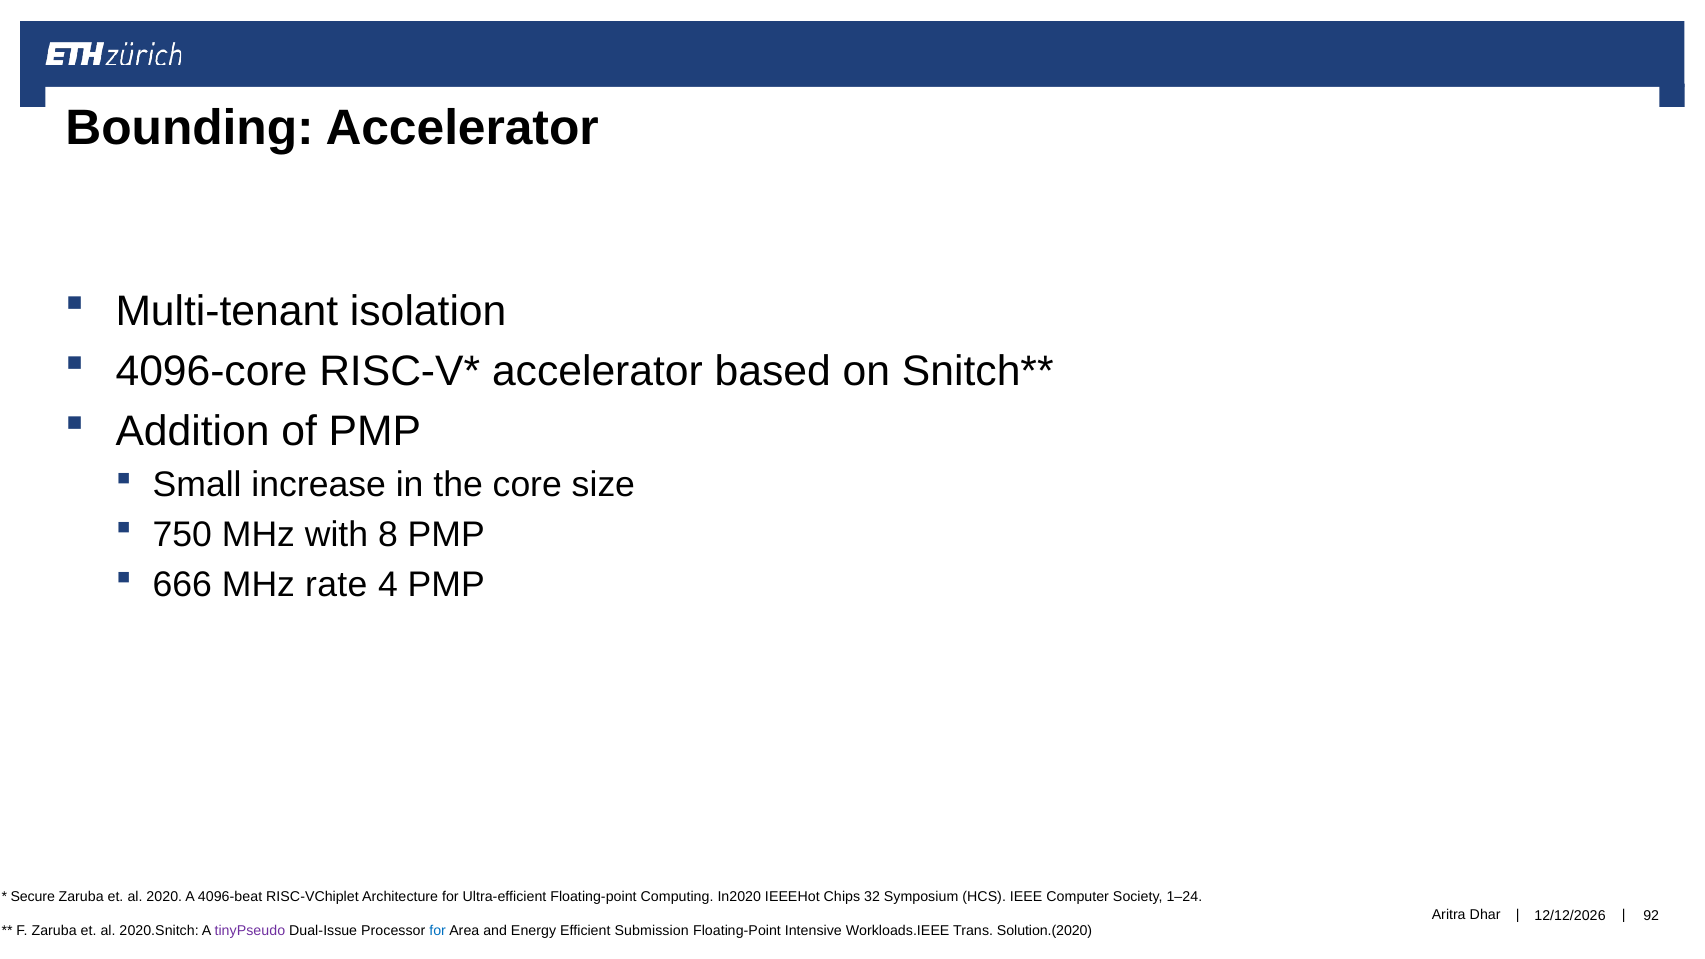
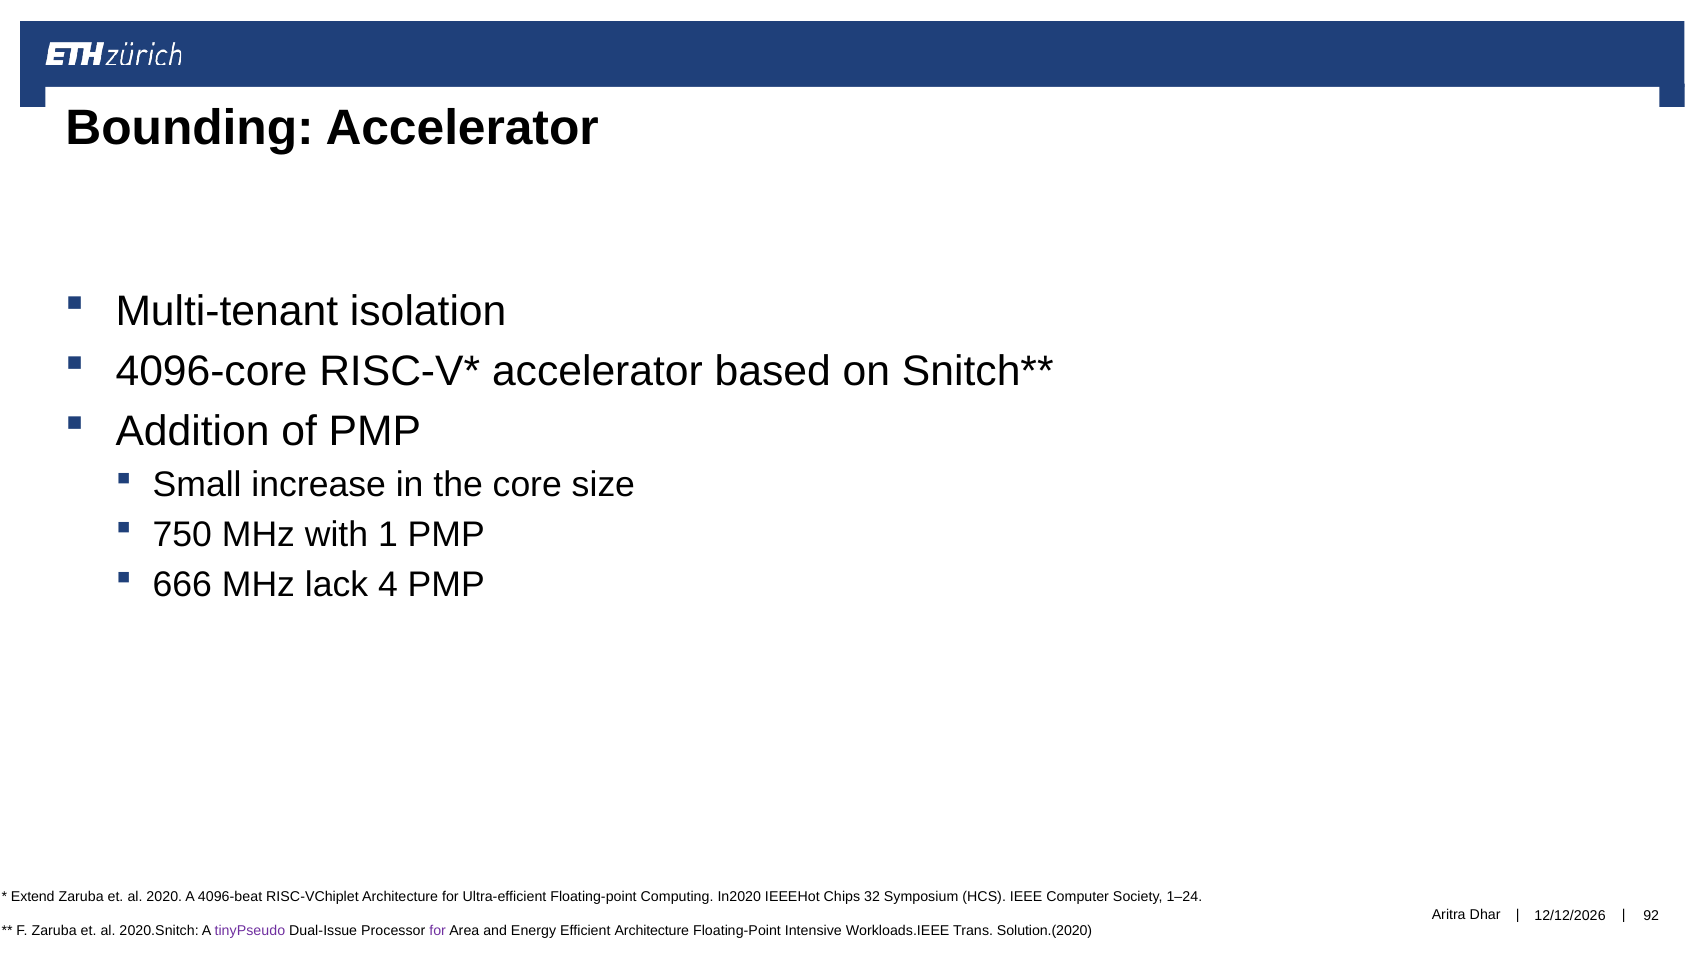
8: 8 -> 1 (388, 535)
rate: rate -> lack (336, 585)
Secure: Secure -> Extend (33, 897)
for colour: blue -> purple (438, 931)
Efficient Submission: Submission -> Architecture (652, 931)
